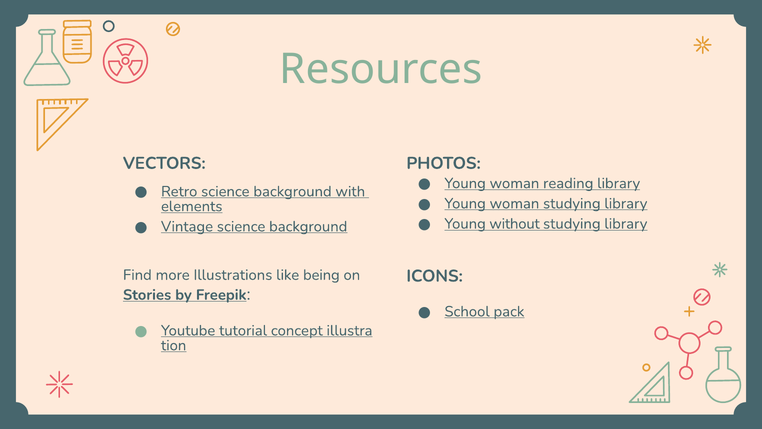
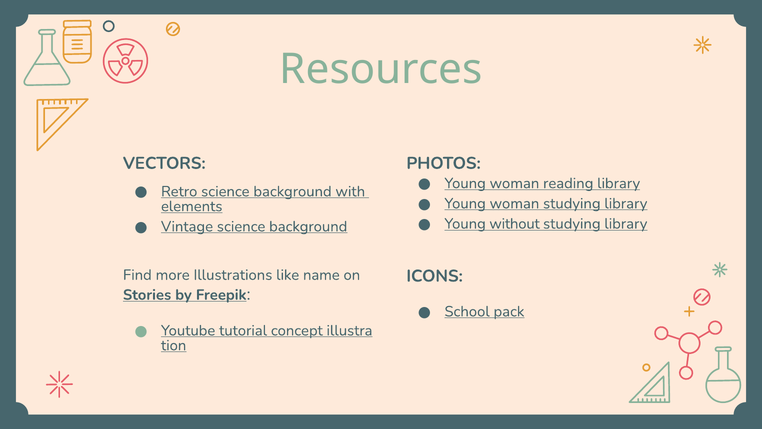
being: being -> name (321, 275)
